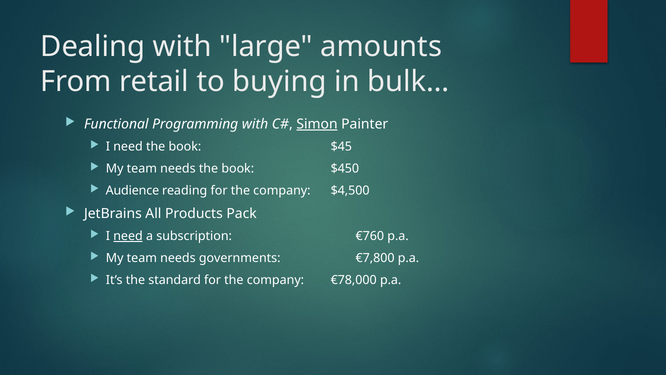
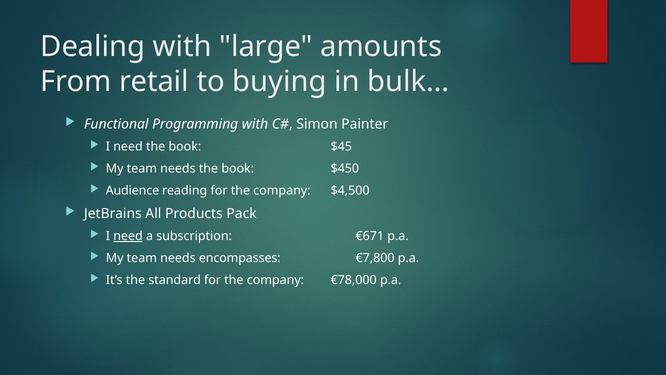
Simon underline: present -> none (317, 124)
€760: €760 -> €671 (370, 236)
governments: governments -> encompasses (240, 258)
